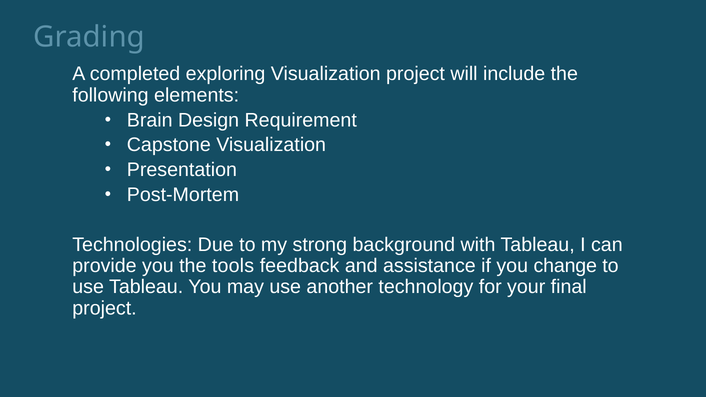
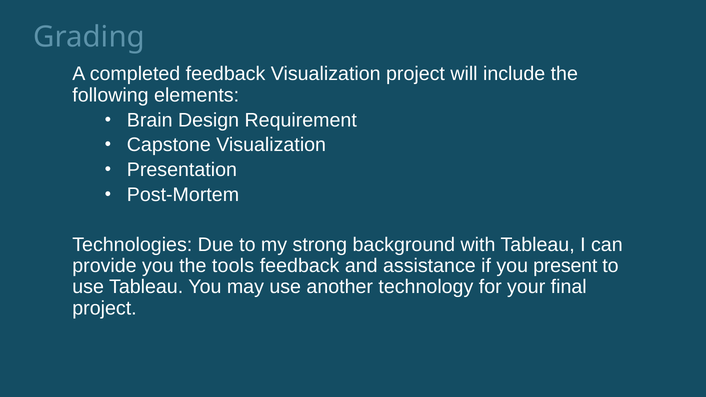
completed exploring: exploring -> feedback (226, 74)
change: change -> present (565, 266)
